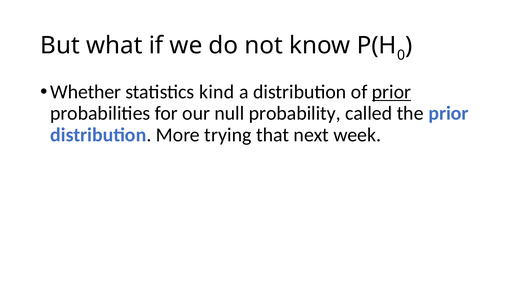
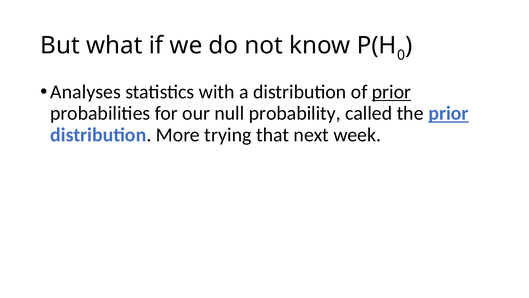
Whether: Whether -> Analyses (86, 92)
kind: kind -> with (217, 92)
prior underline: none -> present (449, 113)
